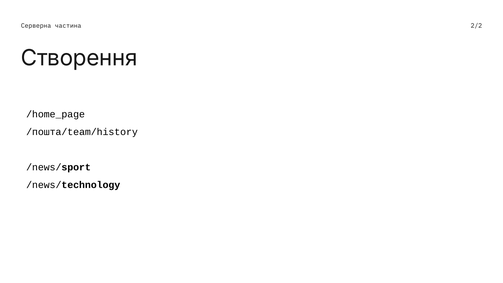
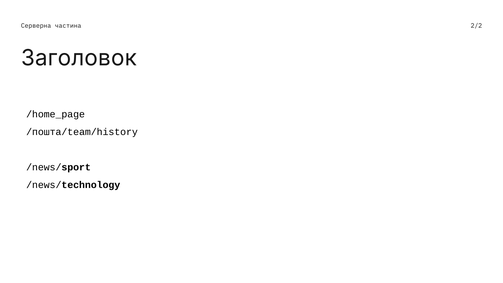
Створення: Створення -> Заголовок (79, 58)
